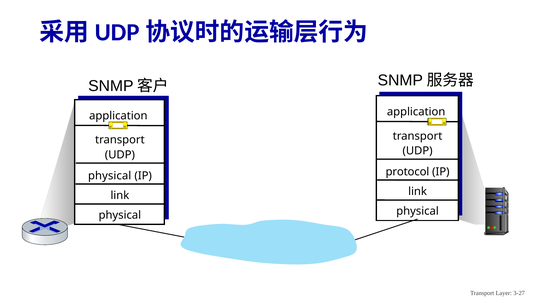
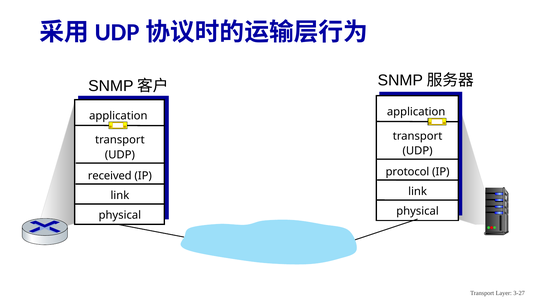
physical: physical -> received (110, 176)
